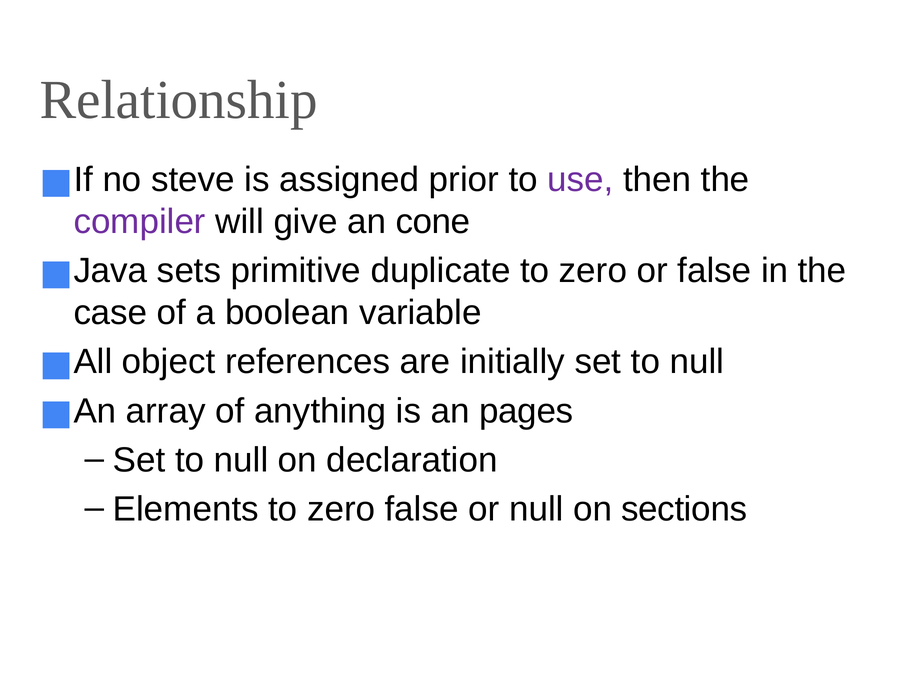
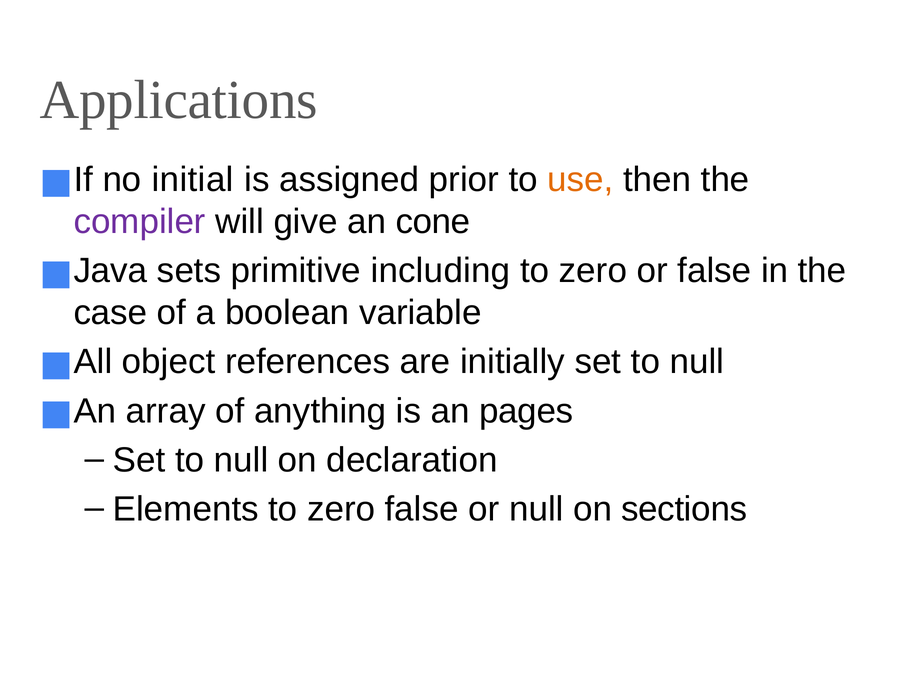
Relationship: Relationship -> Applications (179, 100)
steve: steve -> initial (193, 179)
use colour: purple -> orange (580, 179)
duplicate: duplicate -> including (441, 271)
